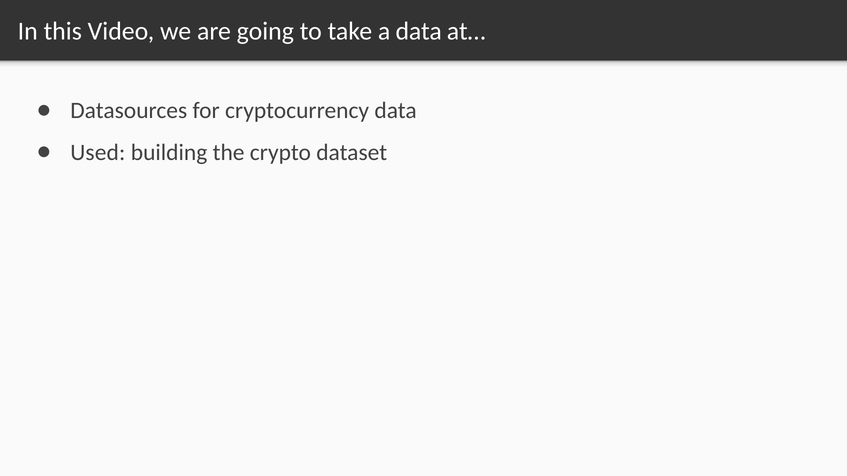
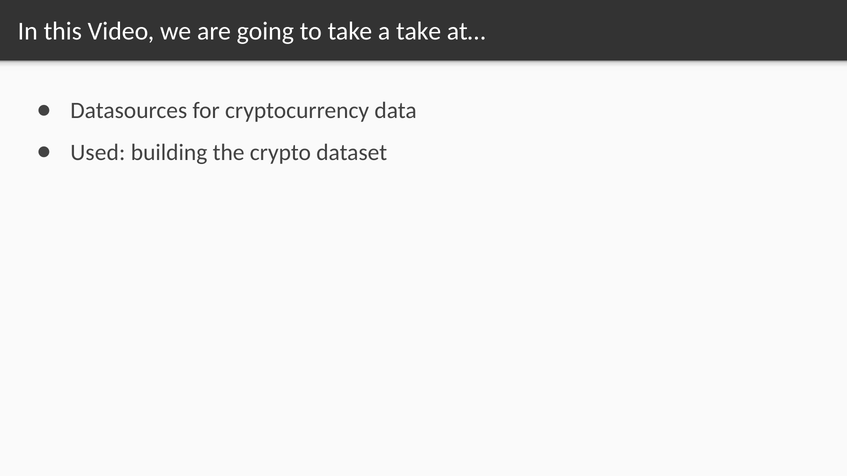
a data: data -> take (419, 31)
